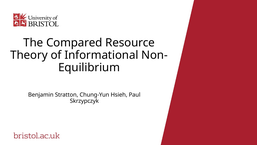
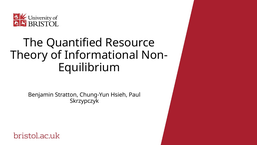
Compared: Compared -> Quantified (74, 43)
